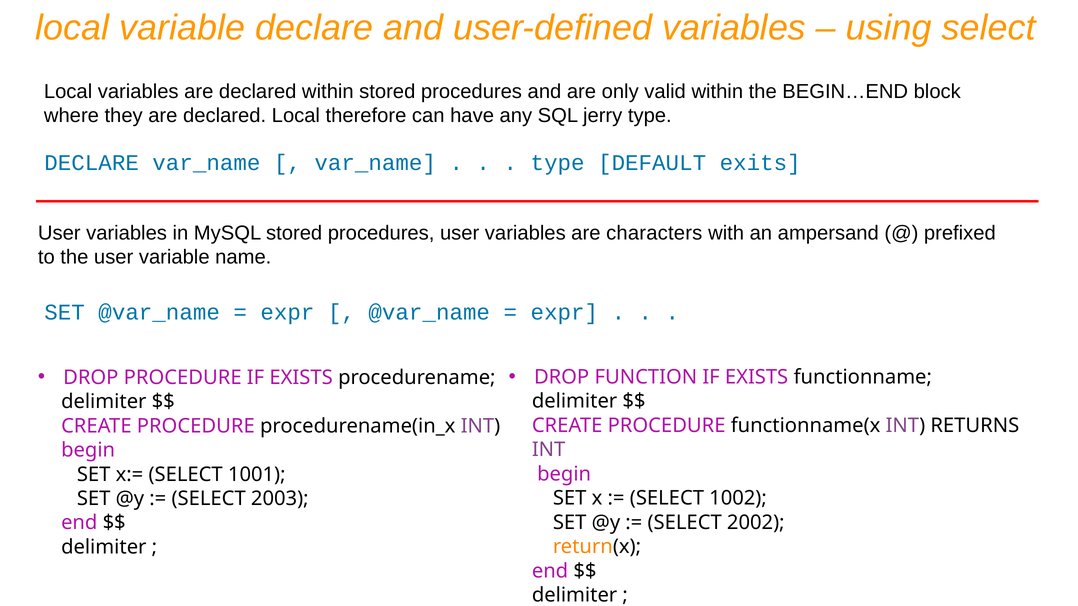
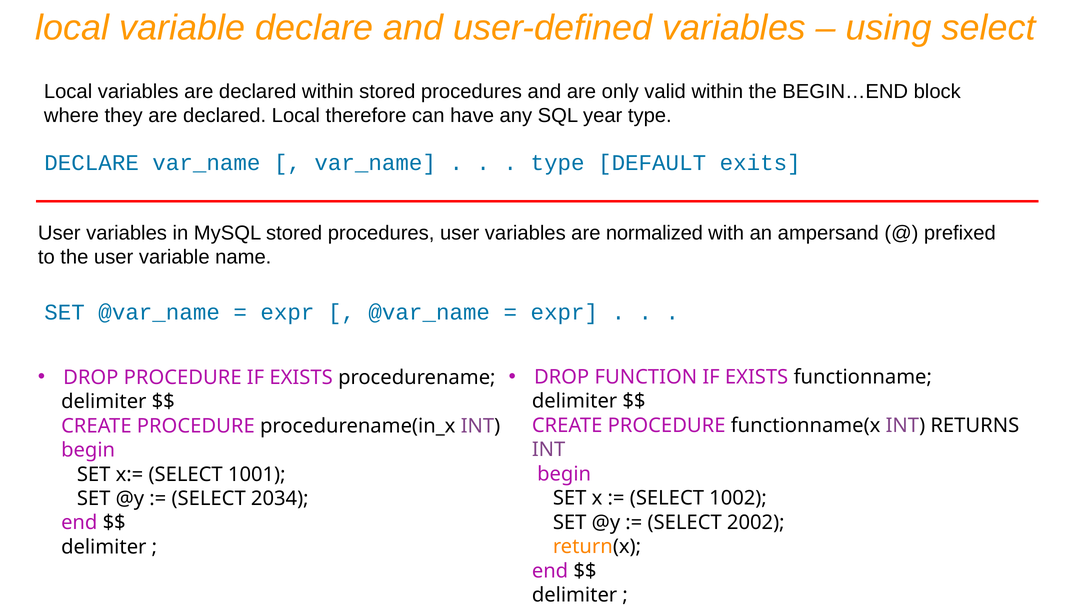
jerry: jerry -> year (603, 116)
characters: characters -> normalized (654, 233)
2003: 2003 -> 2034 (280, 499)
